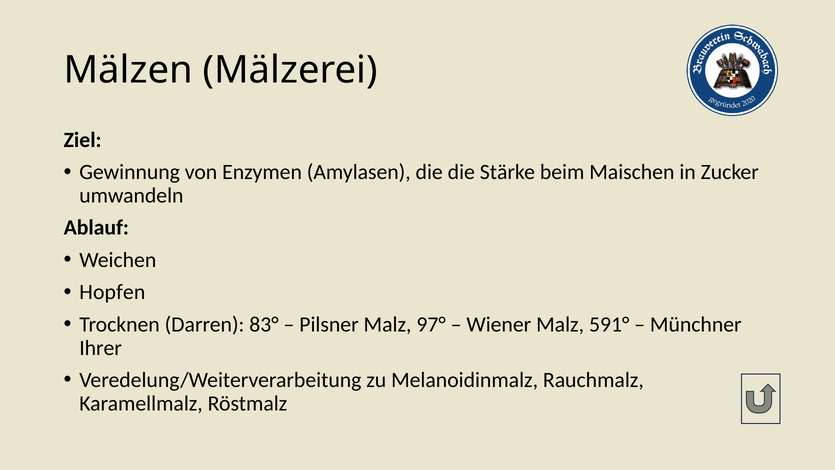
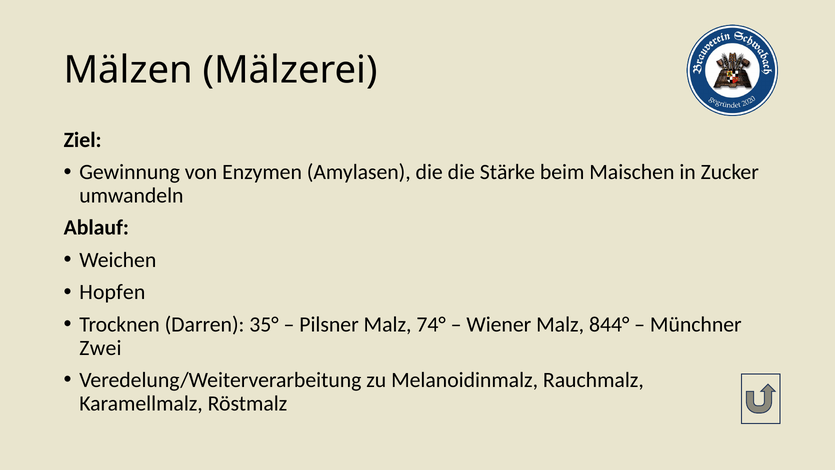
83°: 83° -> 35° (264, 324)
97°: 97° -> 74° (431, 324)
591°: 591° -> 844° (609, 324)
Ihrer: Ihrer -> Zwei (100, 348)
